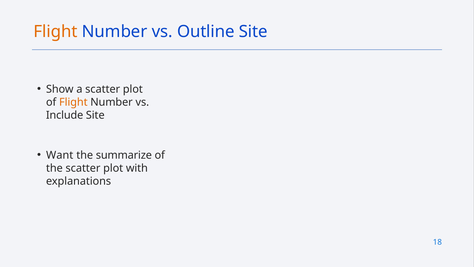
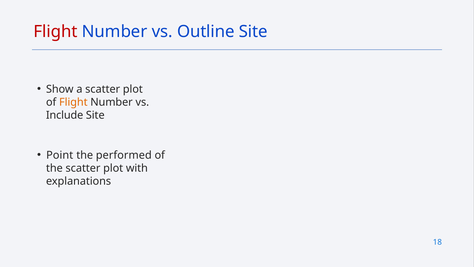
Flight colour: orange -> red (56, 32)
Want: Want -> Point (60, 155)
summarize: summarize -> performed (124, 155)
